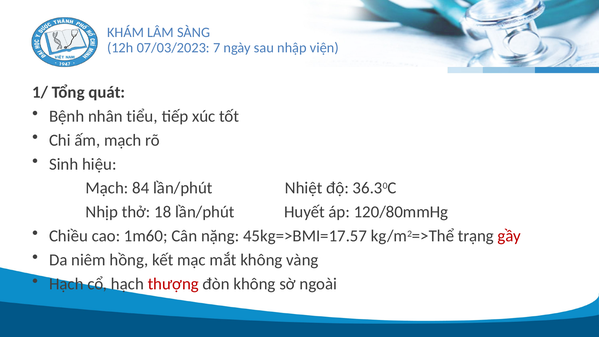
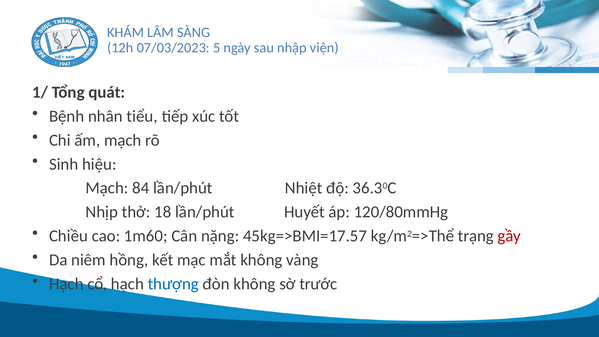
7: 7 -> 5 (217, 48)
thượng colour: red -> blue (173, 284)
ngoài: ngoài -> trước (318, 284)
